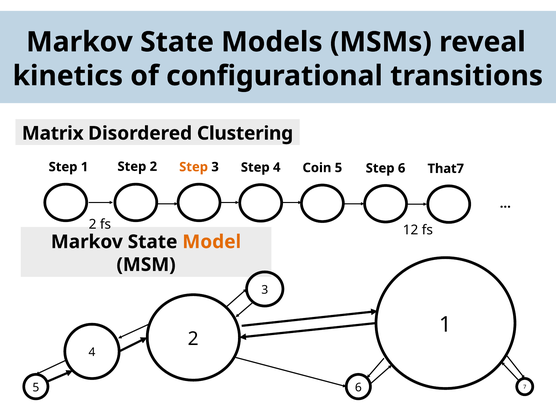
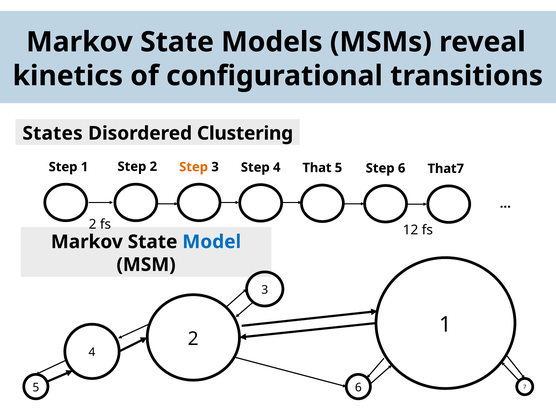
Matrix: Matrix -> States (53, 133)
Coin: Coin -> That (317, 168)
Model colour: orange -> blue (212, 242)
